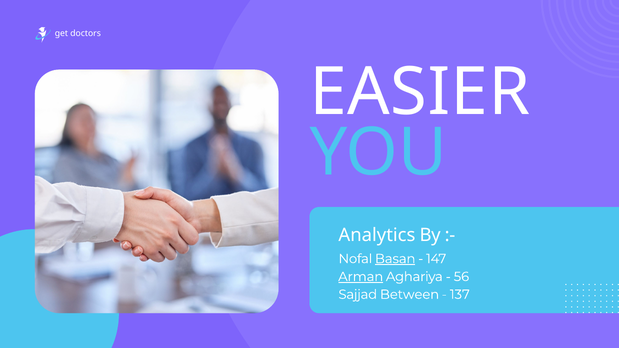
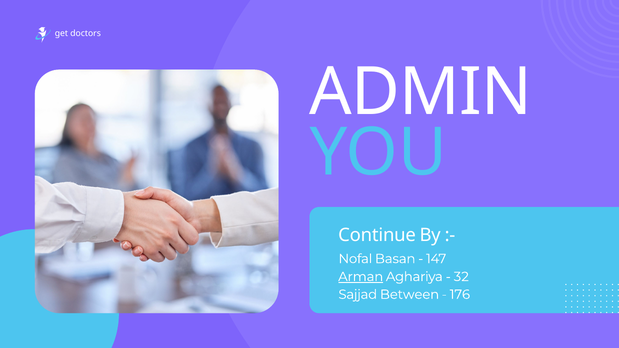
EASIER: EASIER -> ADMIN (420, 92)
Analytics: Analytics -> Continue (377, 235)
Basan underline: present -> none (395, 259)
56: 56 -> 32 (461, 277)
137: 137 -> 176 (460, 295)
